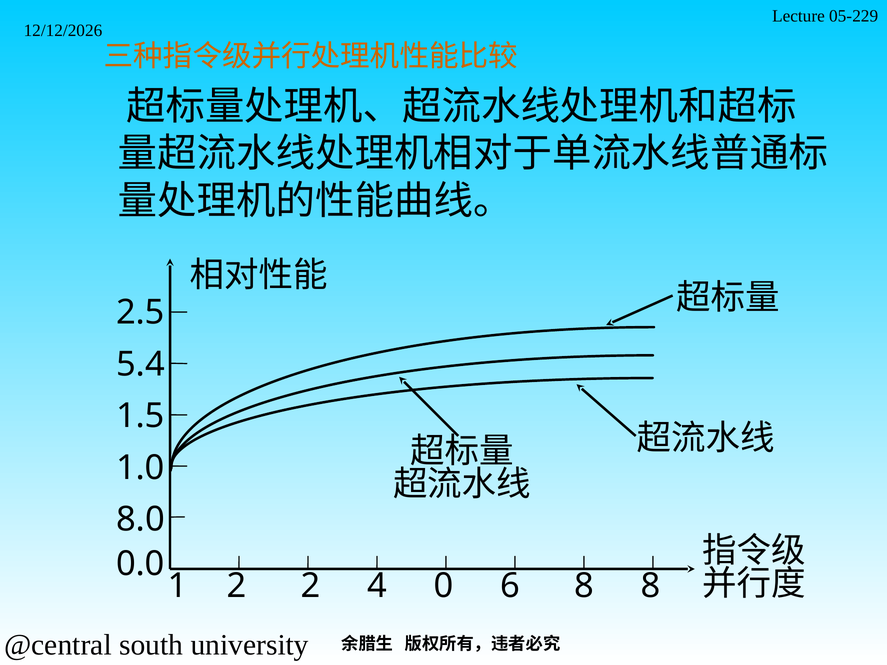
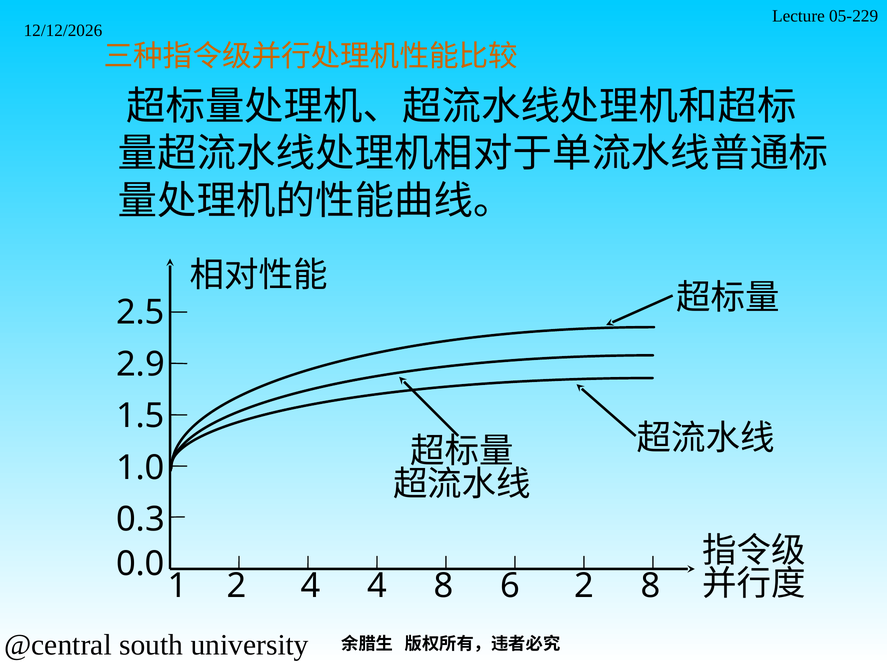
5.4: 5.4 -> 2.9 (140, 364)
8.0: 8.0 -> 0.3 (140, 520)
2 2: 2 -> 4 (310, 586)
4 0: 0 -> 8 (443, 586)
6 8: 8 -> 2 (584, 586)
